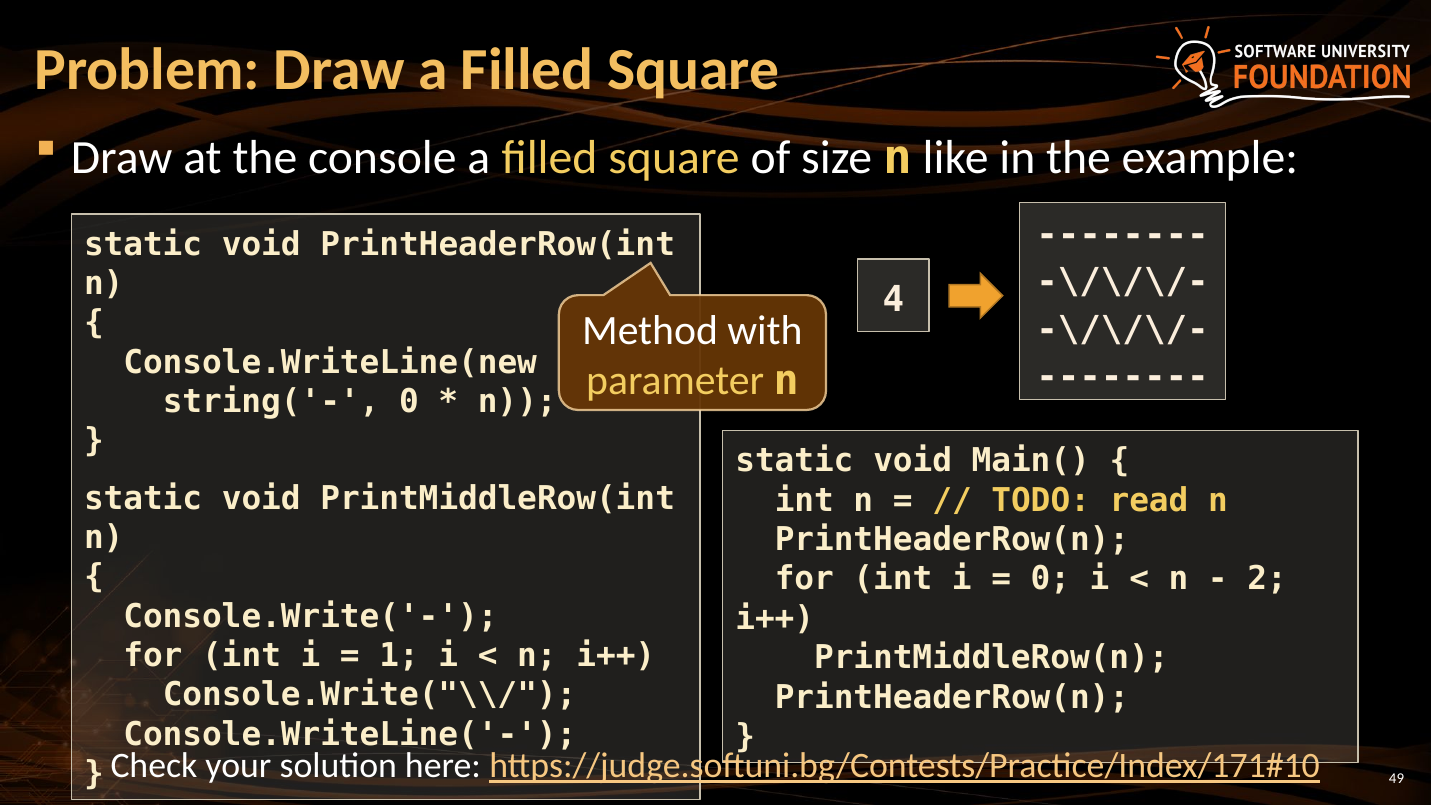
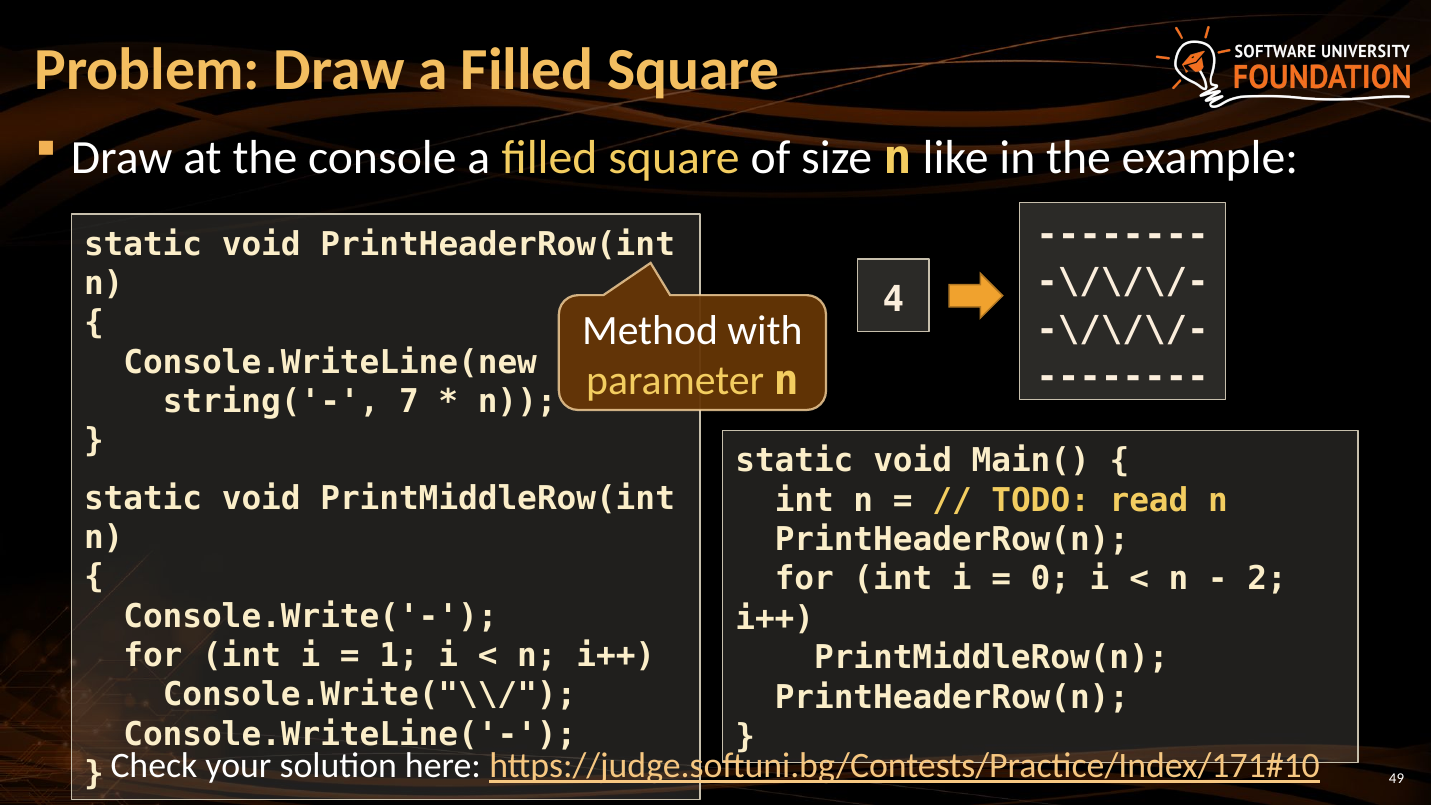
string('- 0: 0 -> 7 (409, 402)
